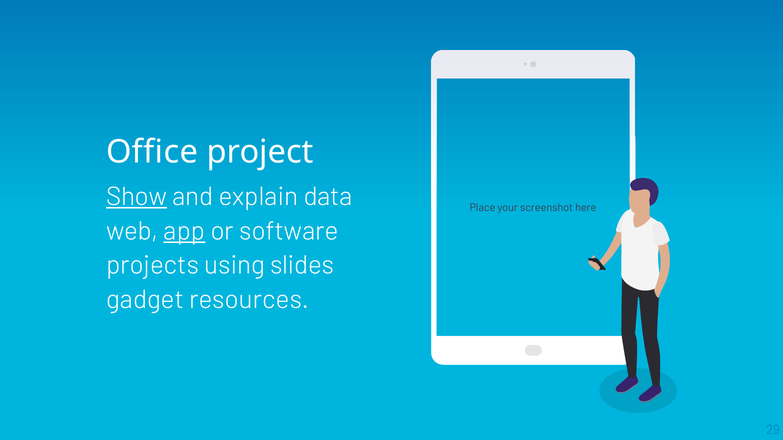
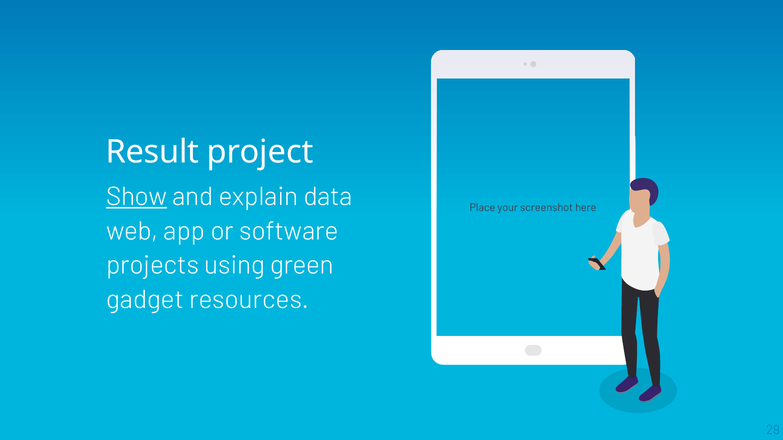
Office: Office -> Result (152, 152)
app underline: present -> none (184, 231)
slides: slides -> green (302, 266)
